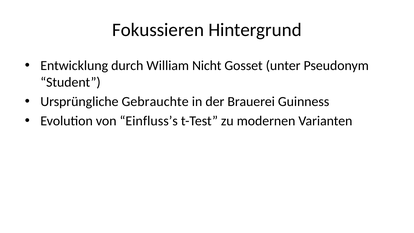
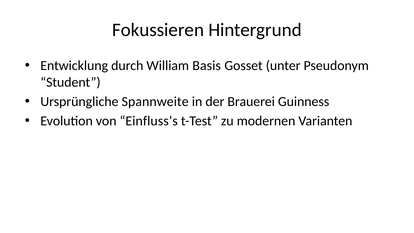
Nicht: Nicht -> Basis (207, 66)
Gebrauchte: Gebrauchte -> Spannweite (155, 102)
